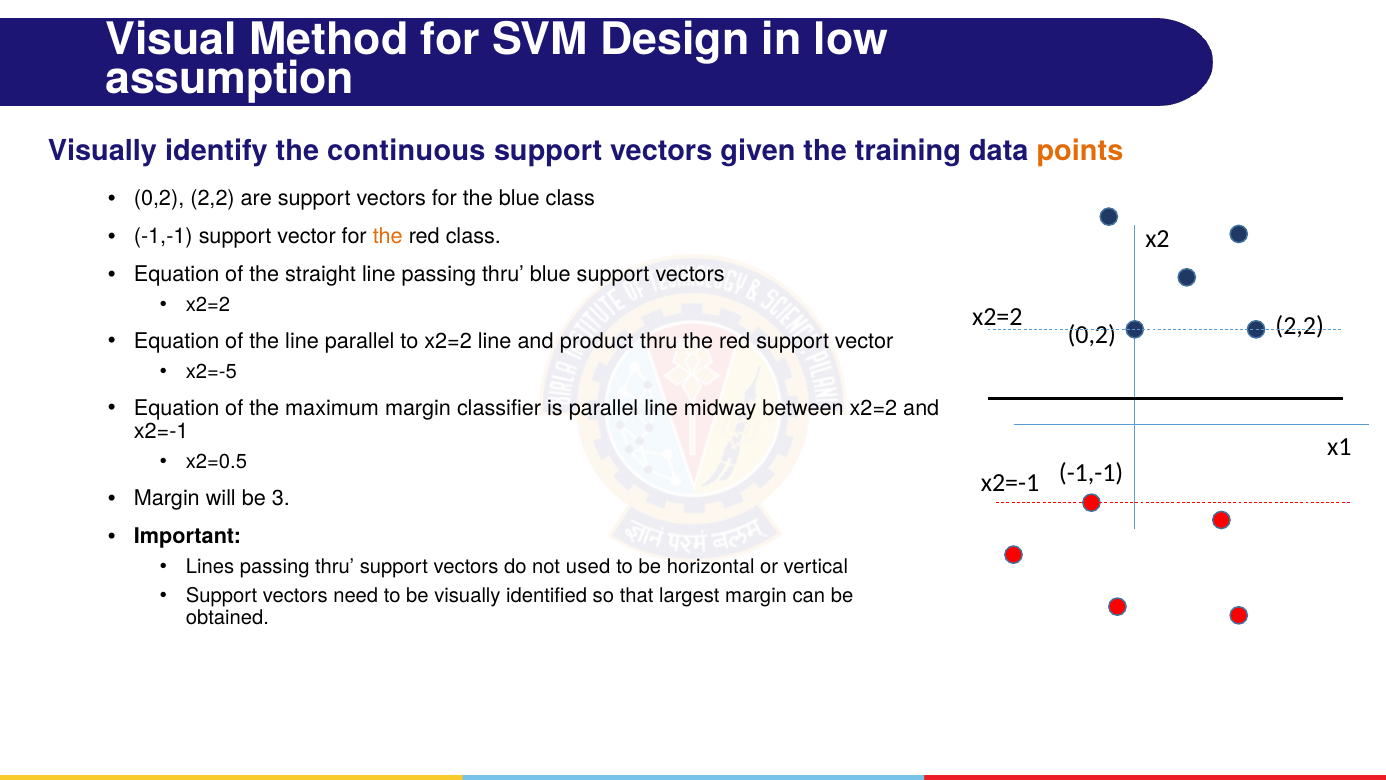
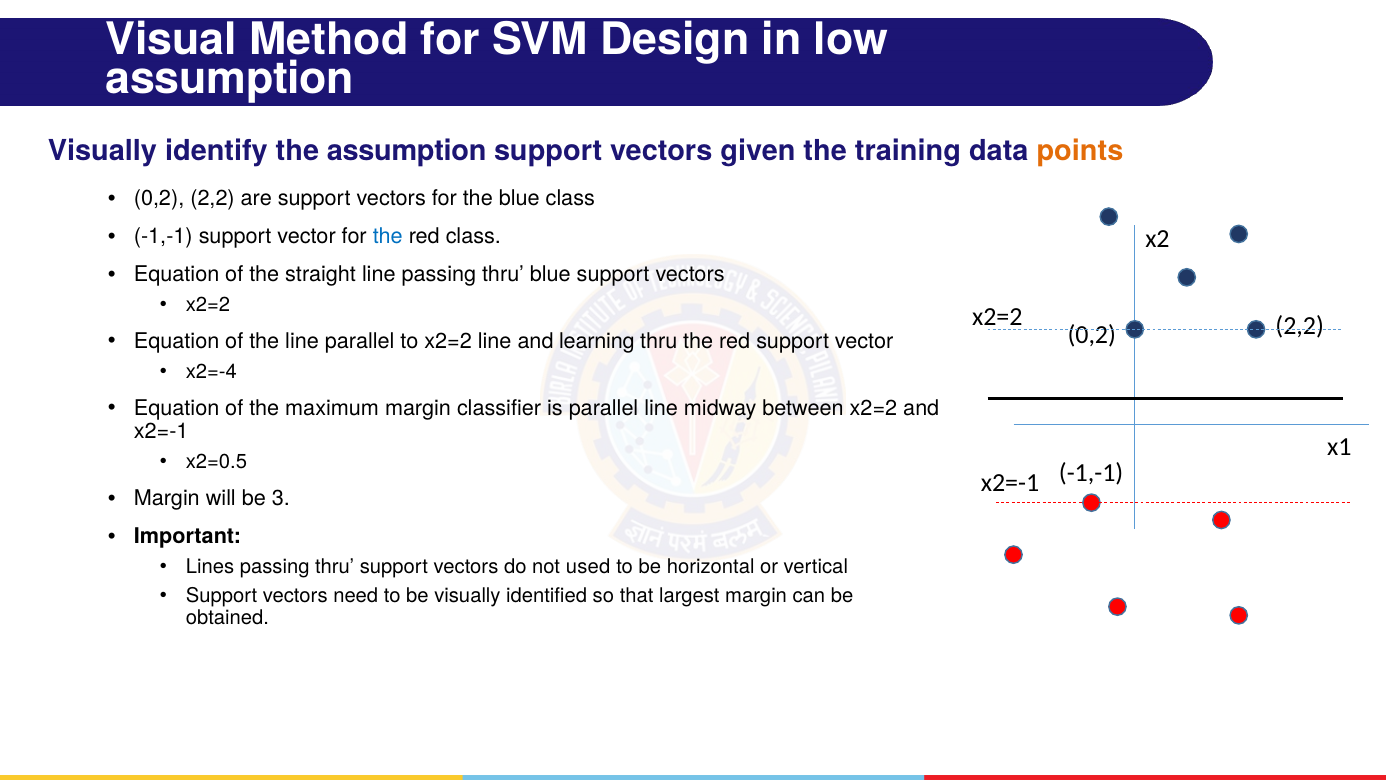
the continuous: continuous -> assumption (407, 151)
the colour: orange -> blue (388, 237)
product: product -> learning (597, 341)
x2=-5: x2=-5 -> x2=-4 (211, 371)
